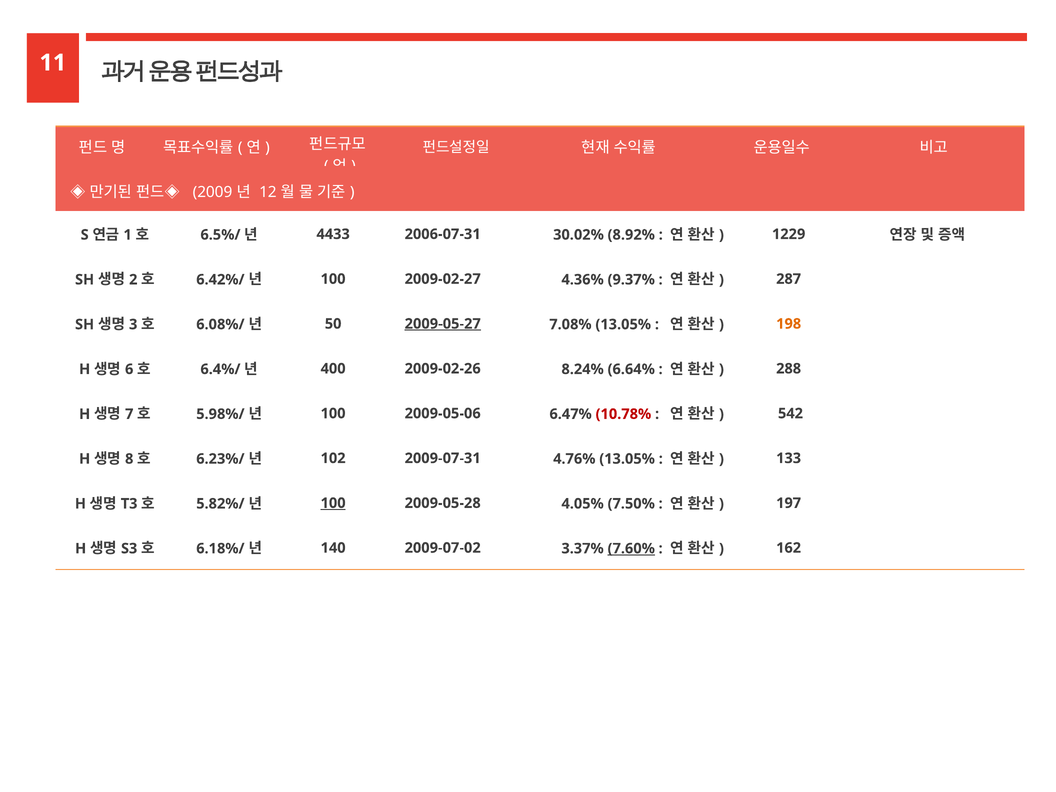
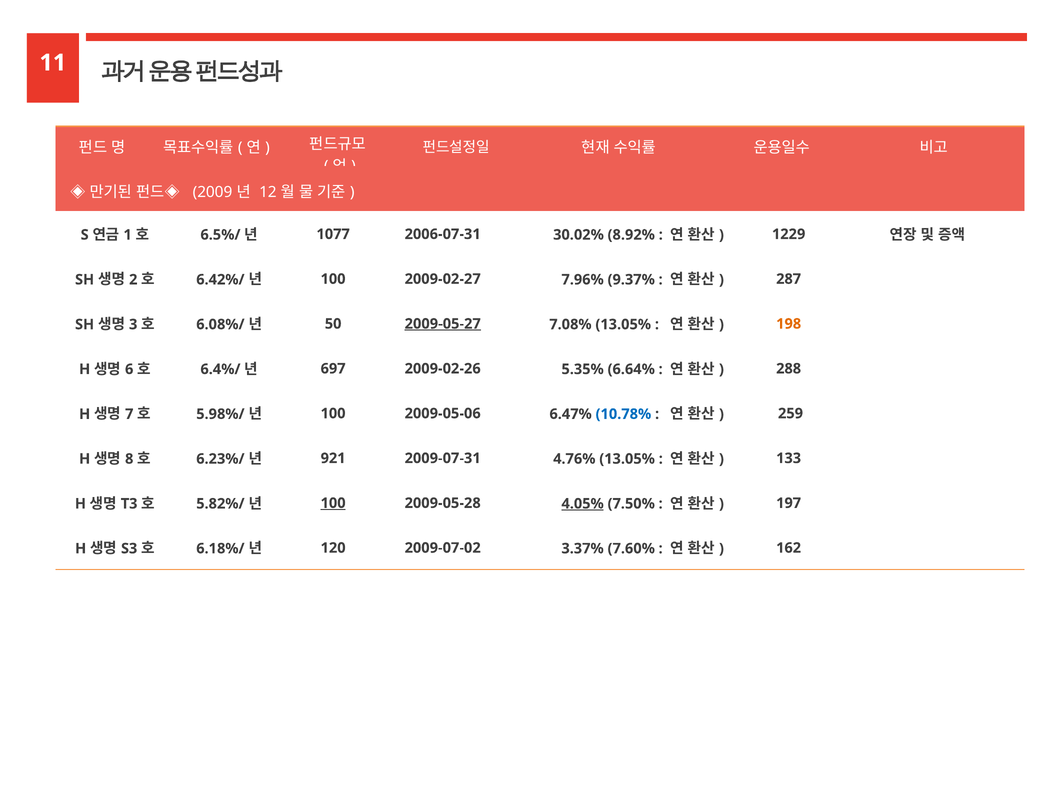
4433: 4433 -> 1077 (333, 234)
4.36%: 4.36% -> 7.96% (583, 280)
400: 400 -> 697 (333, 369)
8.24%: 8.24% -> 5.35% (583, 369)
10.78% colour: red -> blue (623, 414)
542: 542 -> 259 (791, 413)
102: 102 -> 921 (333, 458)
4.05% underline: none -> present (583, 504)
140: 140 -> 120 (333, 548)
7.60% underline: present -> none (631, 549)
